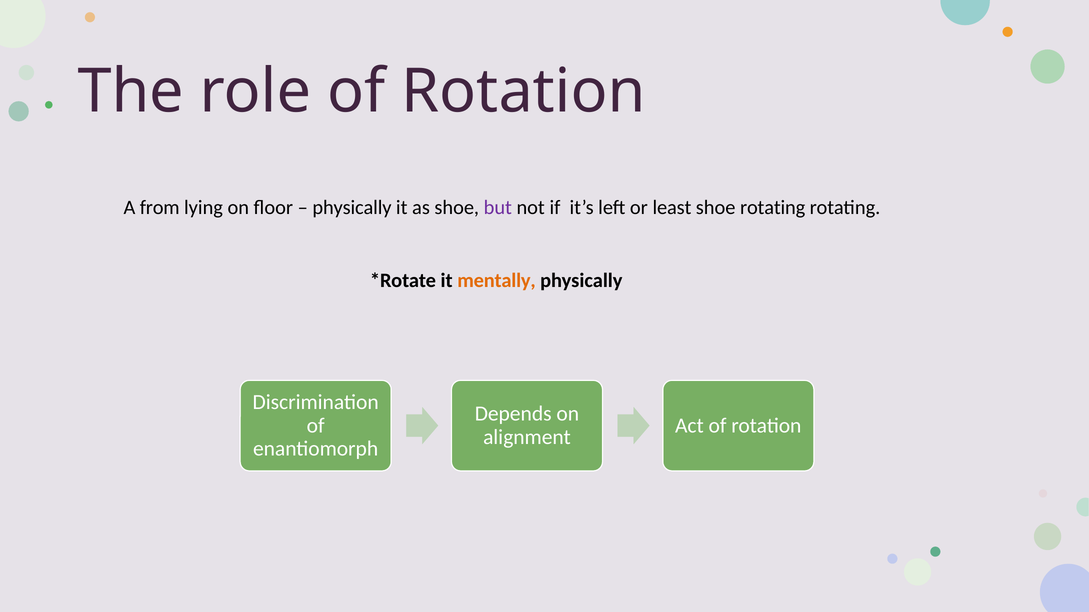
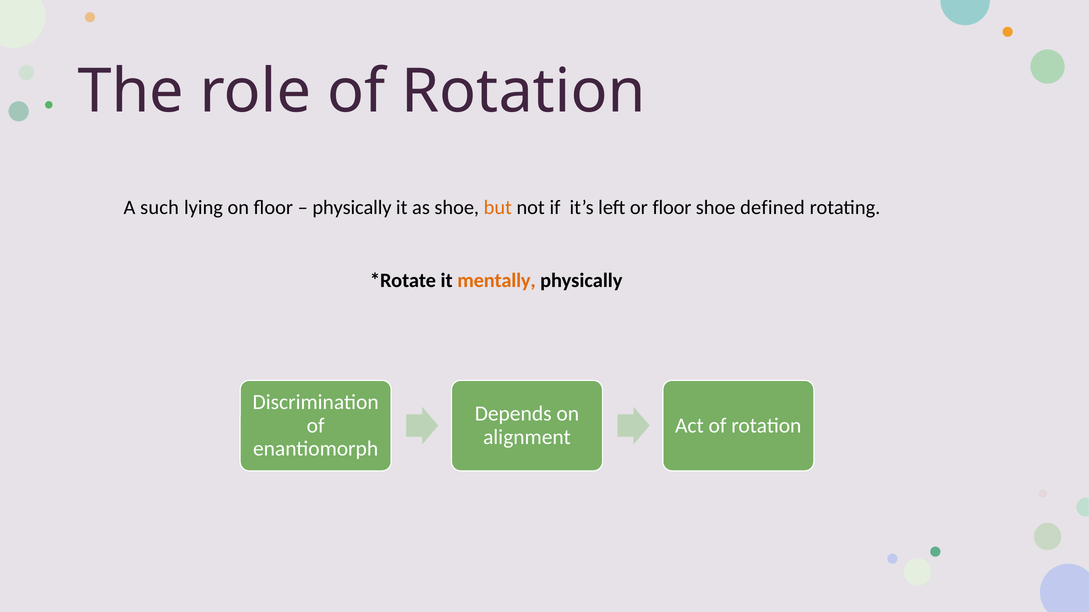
from: from -> such (160, 208)
but colour: purple -> orange (498, 208)
or least: least -> floor (672, 208)
shoe rotating: rotating -> defined (772, 208)
